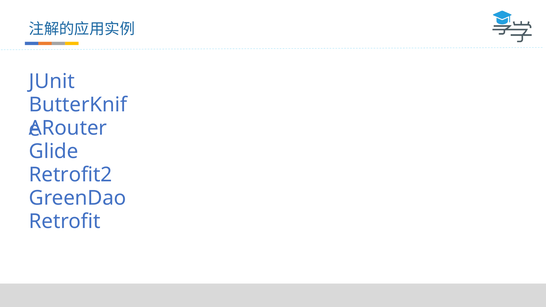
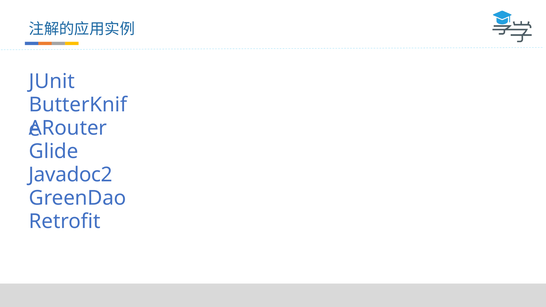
Retrofit2: Retrofit2 -> Javadoc2 (71, 175)
